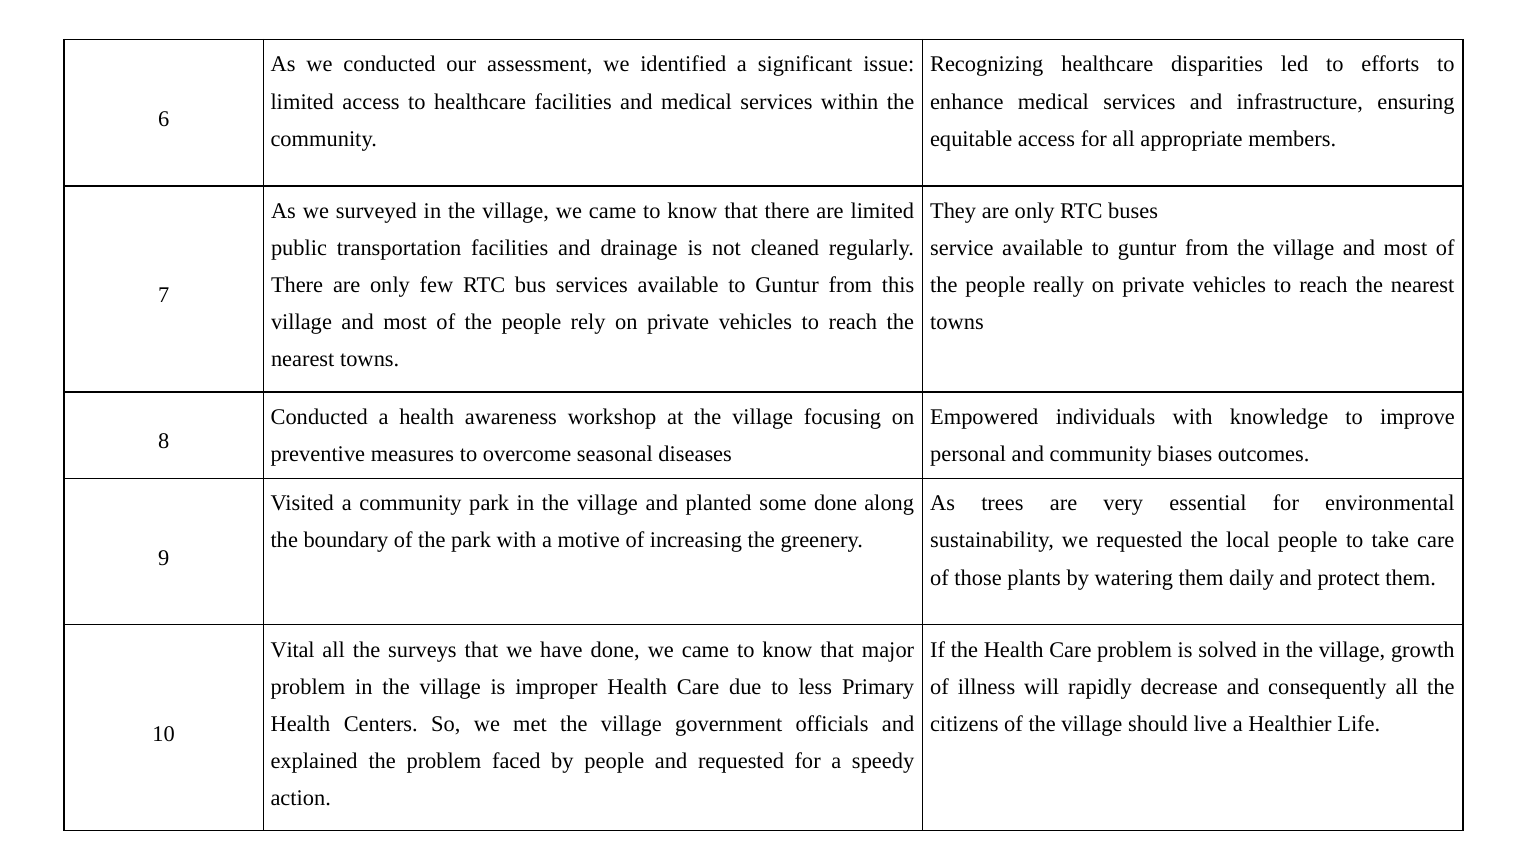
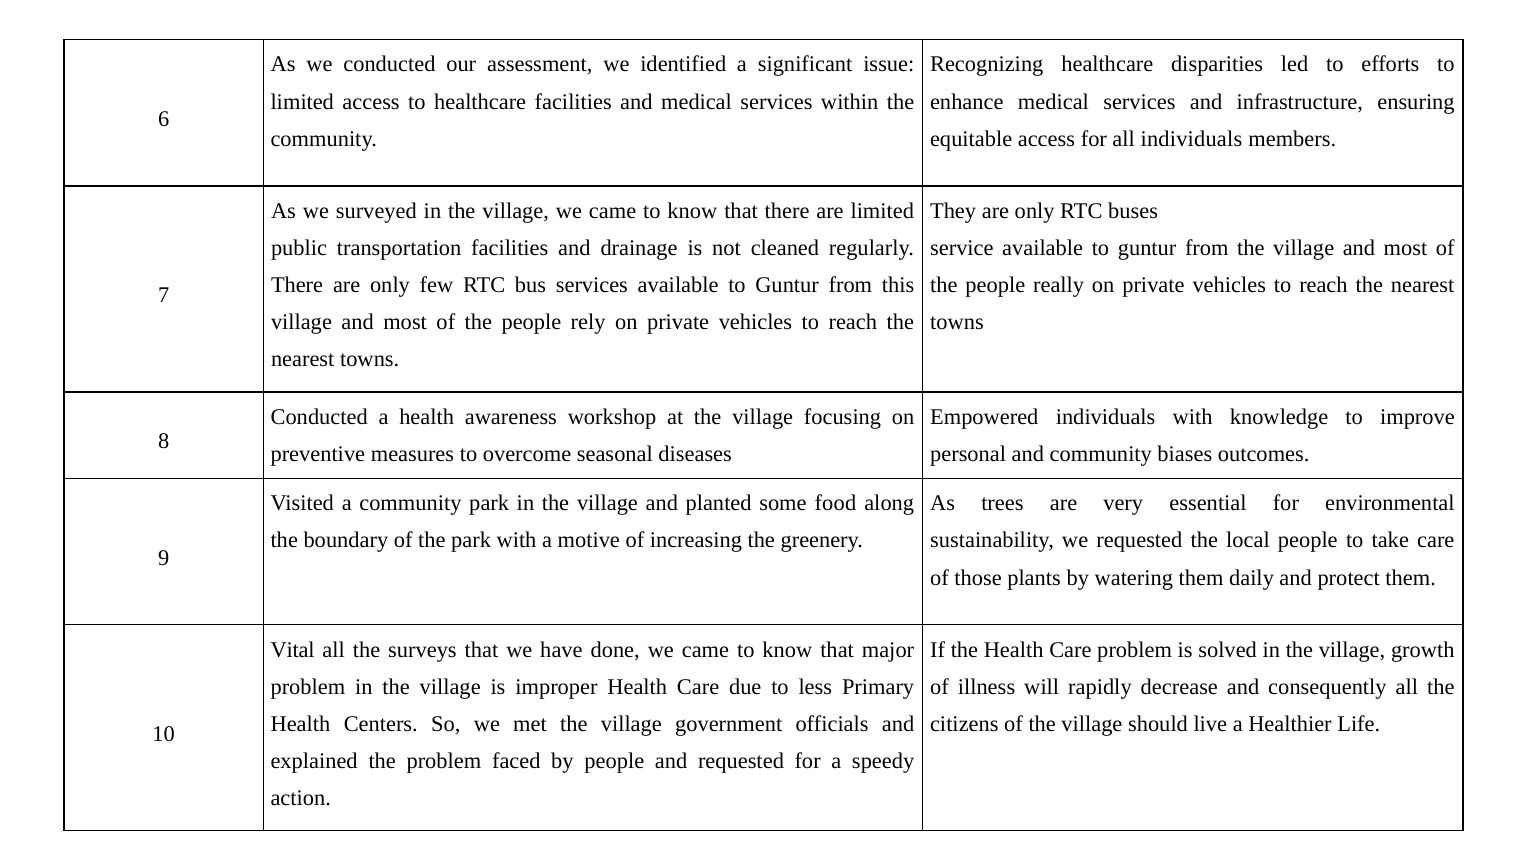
all appropriate: appropriate -> individuals (1191, 139)
some done: done -> food (835, 503)
